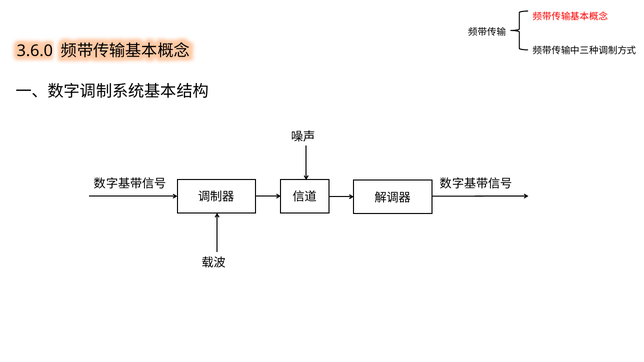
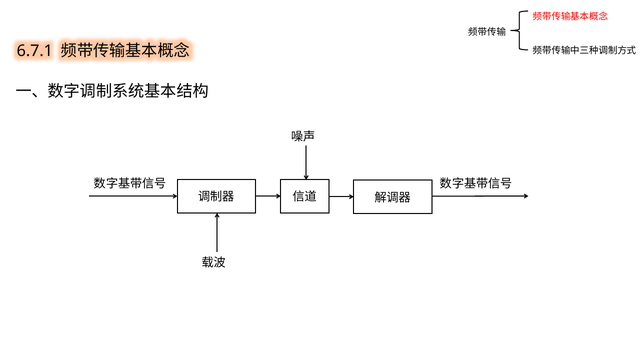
3.6.0: 3.6.0 -> 6.7.1 (35, 51)
